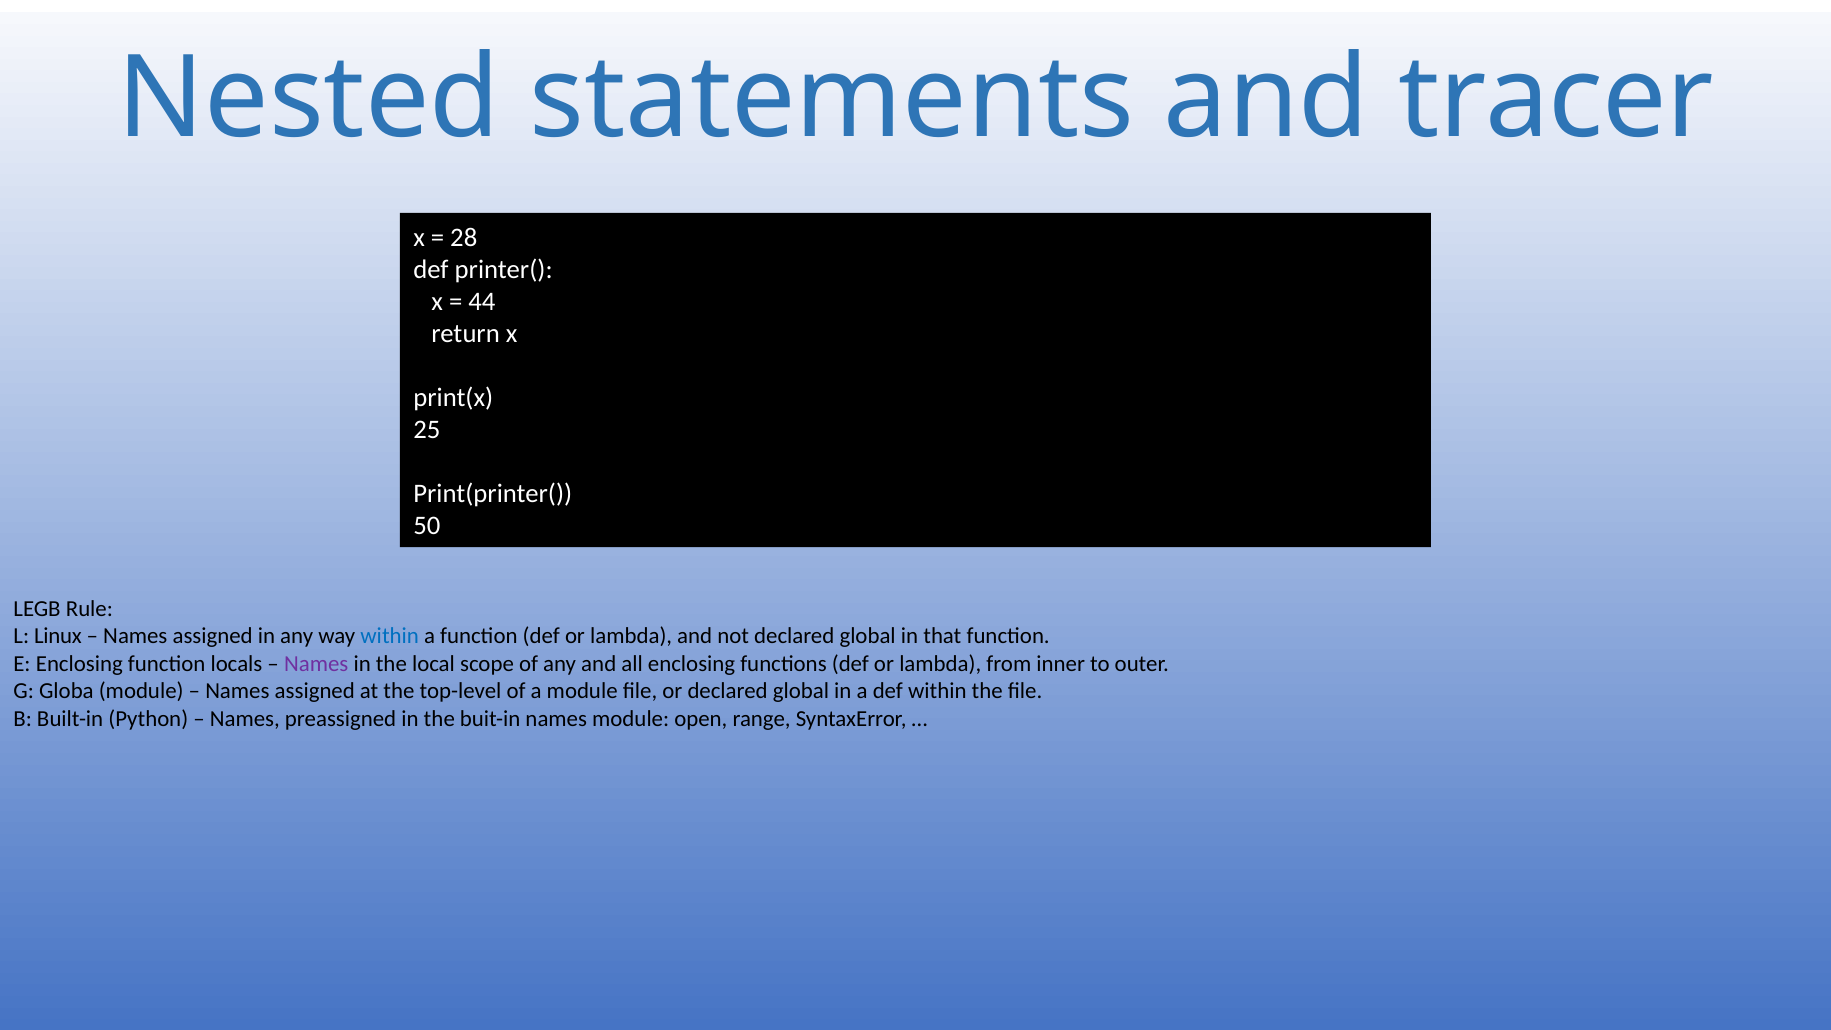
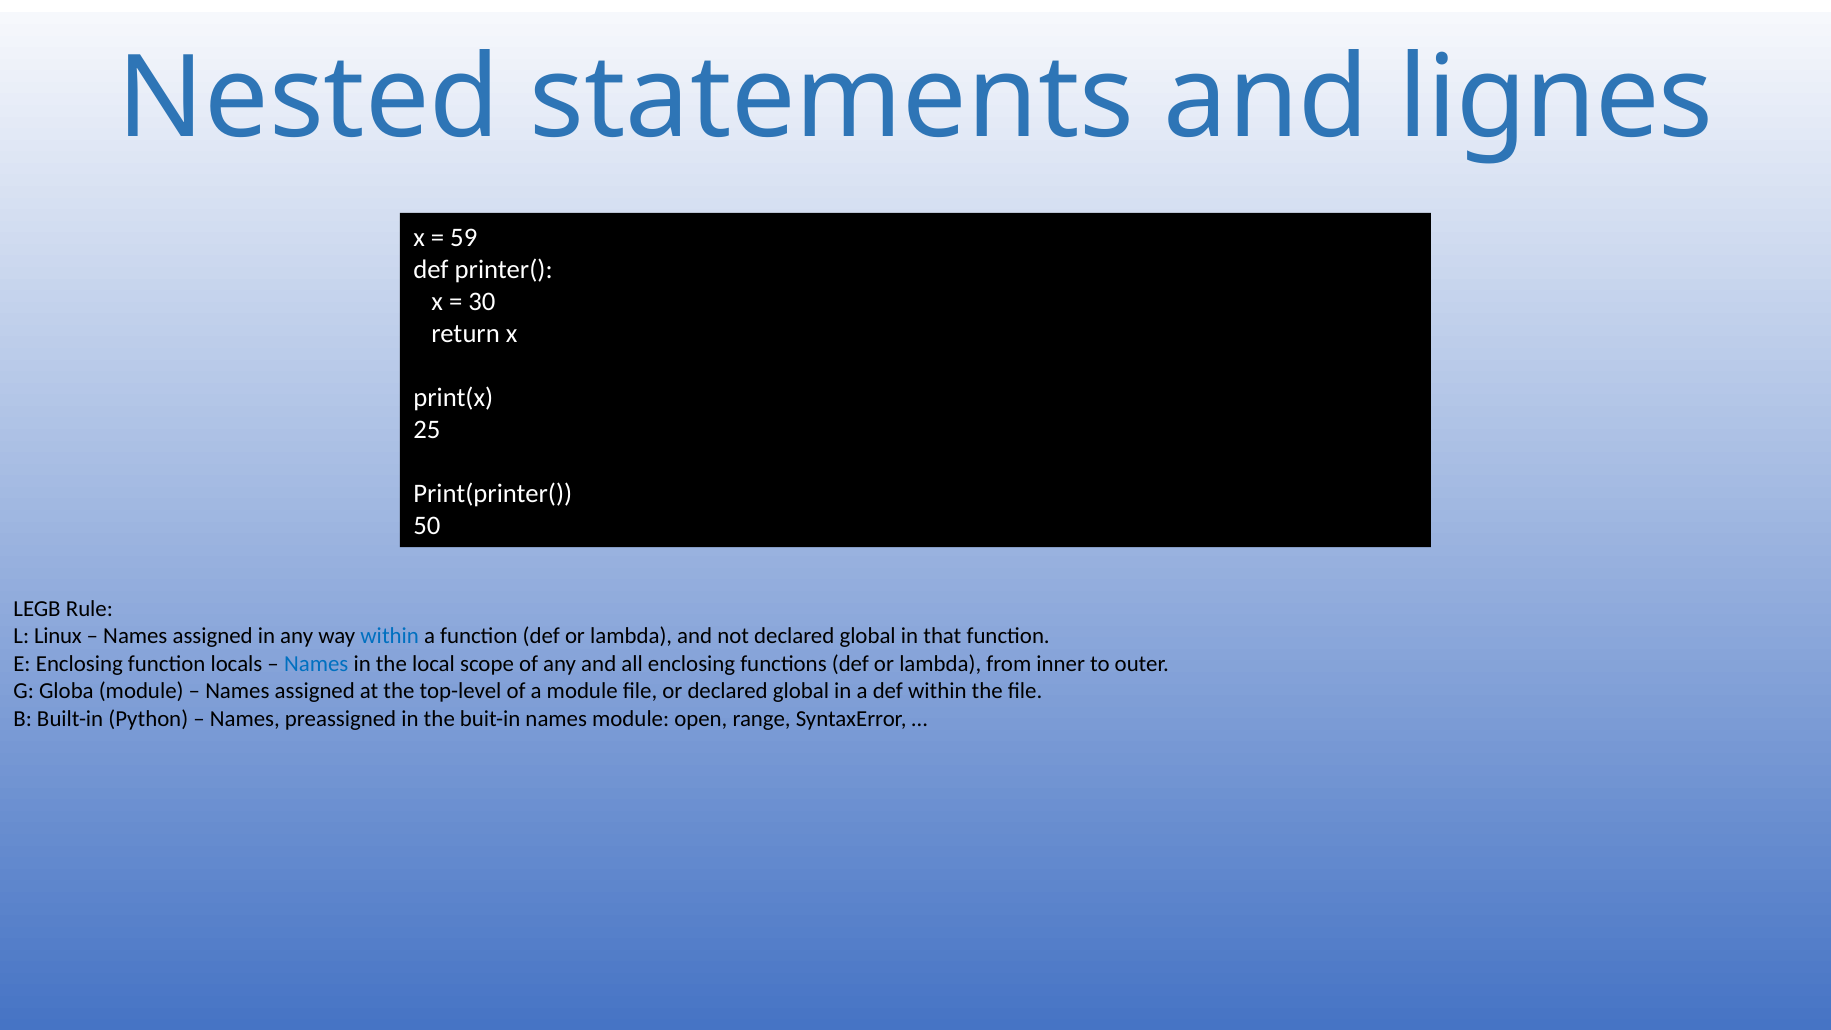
tracer: tracer -> lignes (1556, 99)
28: 28 -> 59 (464, 238)
44: 44 -> 30 (482, 302)
Names colour: purple -> blue (316, 664)
